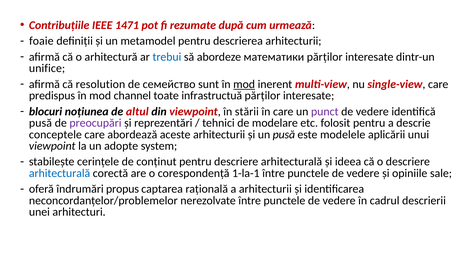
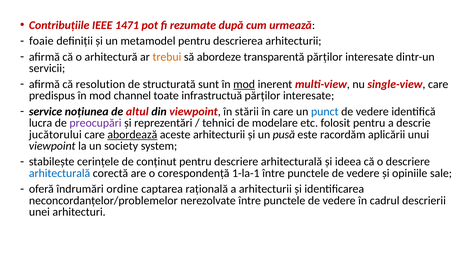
trebui colour: blue -> orange (167, 57)
математики: математики -> transparentă (274, 57)
unifice: unifice -> servicii (47, 68)
семейство: семейство -> structurată (169, 84)
blocuri: blocuri -> service (46, 112)
punct colour: purple -> blue (325, 112)
pusă: pusă -> lucra (41, 123)
conceptele: conceptele -> jucătorului (55, 134)
abordează underline: none -> present (132, 134)
modelele: modelele -> racordăm (343, 134)
adopte: adopte -> society (121, 146)
propus: propus -> ordine (122, 189)
